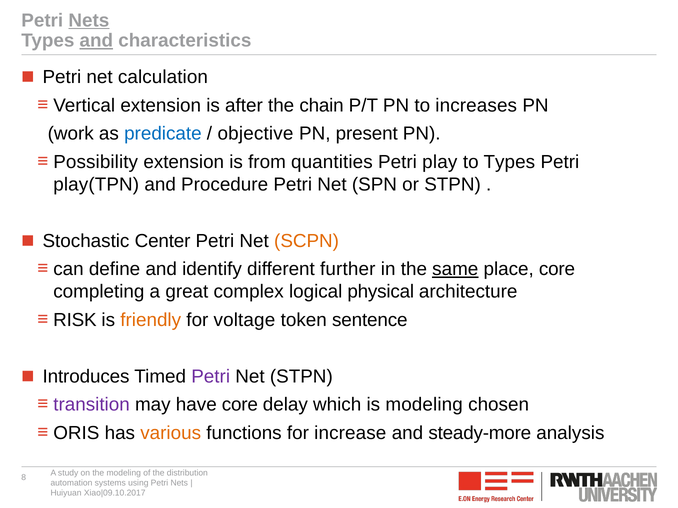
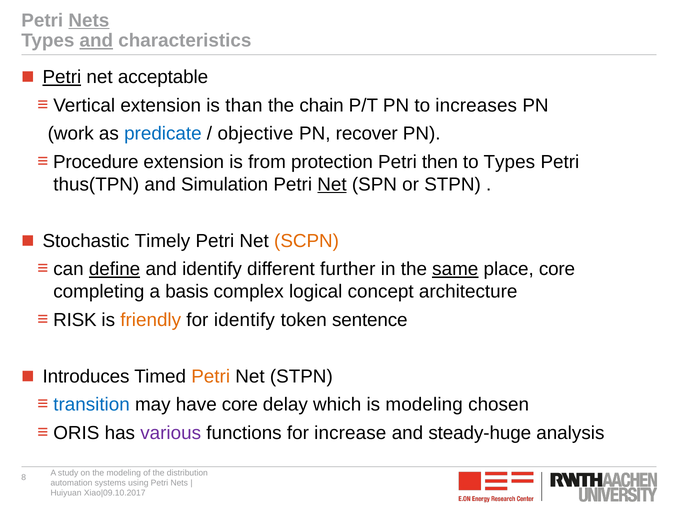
Petri underline: none -> present (62, 77)
calculation: calculation -> acceptable (163, 77)
after: after -> than (244, 105)
present: present -> recover (367, 134)
Possibility: Possibility -> Procedure (96, 162)
quantities: quantities -> protection (332, 162)
play: play -> then (440, 162)
play(TPN: play(TPN -> thus(TPN (96, 185)
Procedure: Procedure -> Simulation (225, 185)
Net underline: none -> present (332, 185)
Center: Center -> Timely (162, 241)
define underline: none -> present (115, 269)
great: great -> basis (187, 292)
physical: physical -> concept (381, 292)
for voltage: voltage -> identify (244, 320)
Petri colour: purple -> orange (211, 377)
transition colour: purple -> blue (92, 405)
various colour: orange -> purple (171, 433)
steady-more: steady-more -> steady-huge (480, 433)
